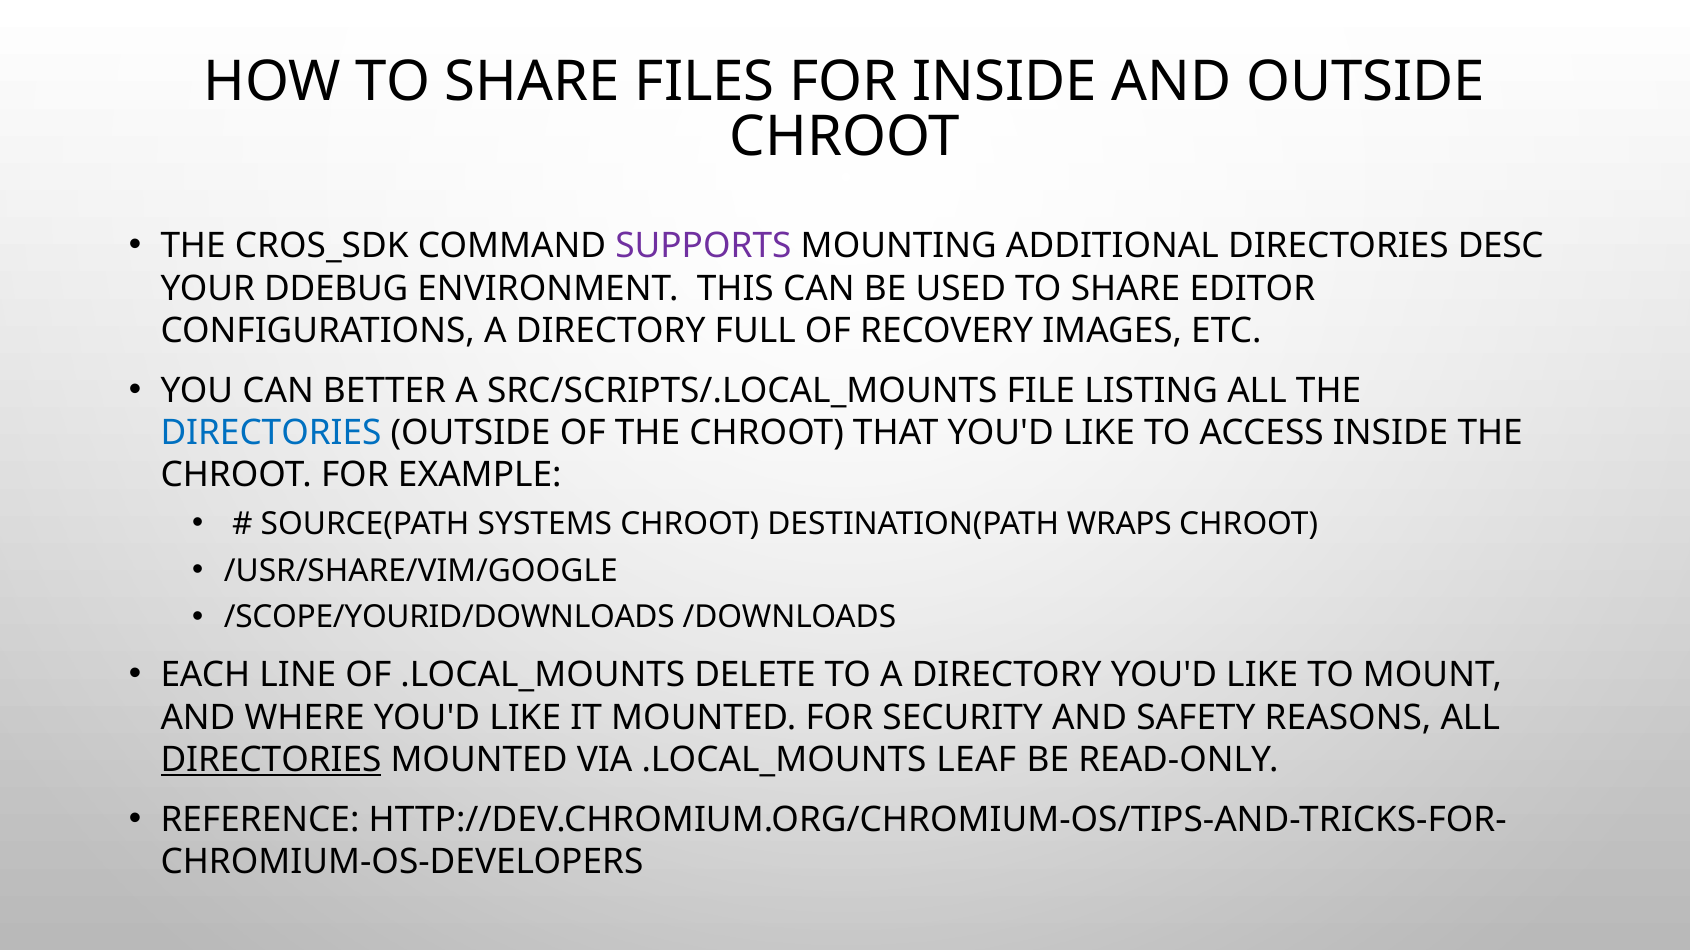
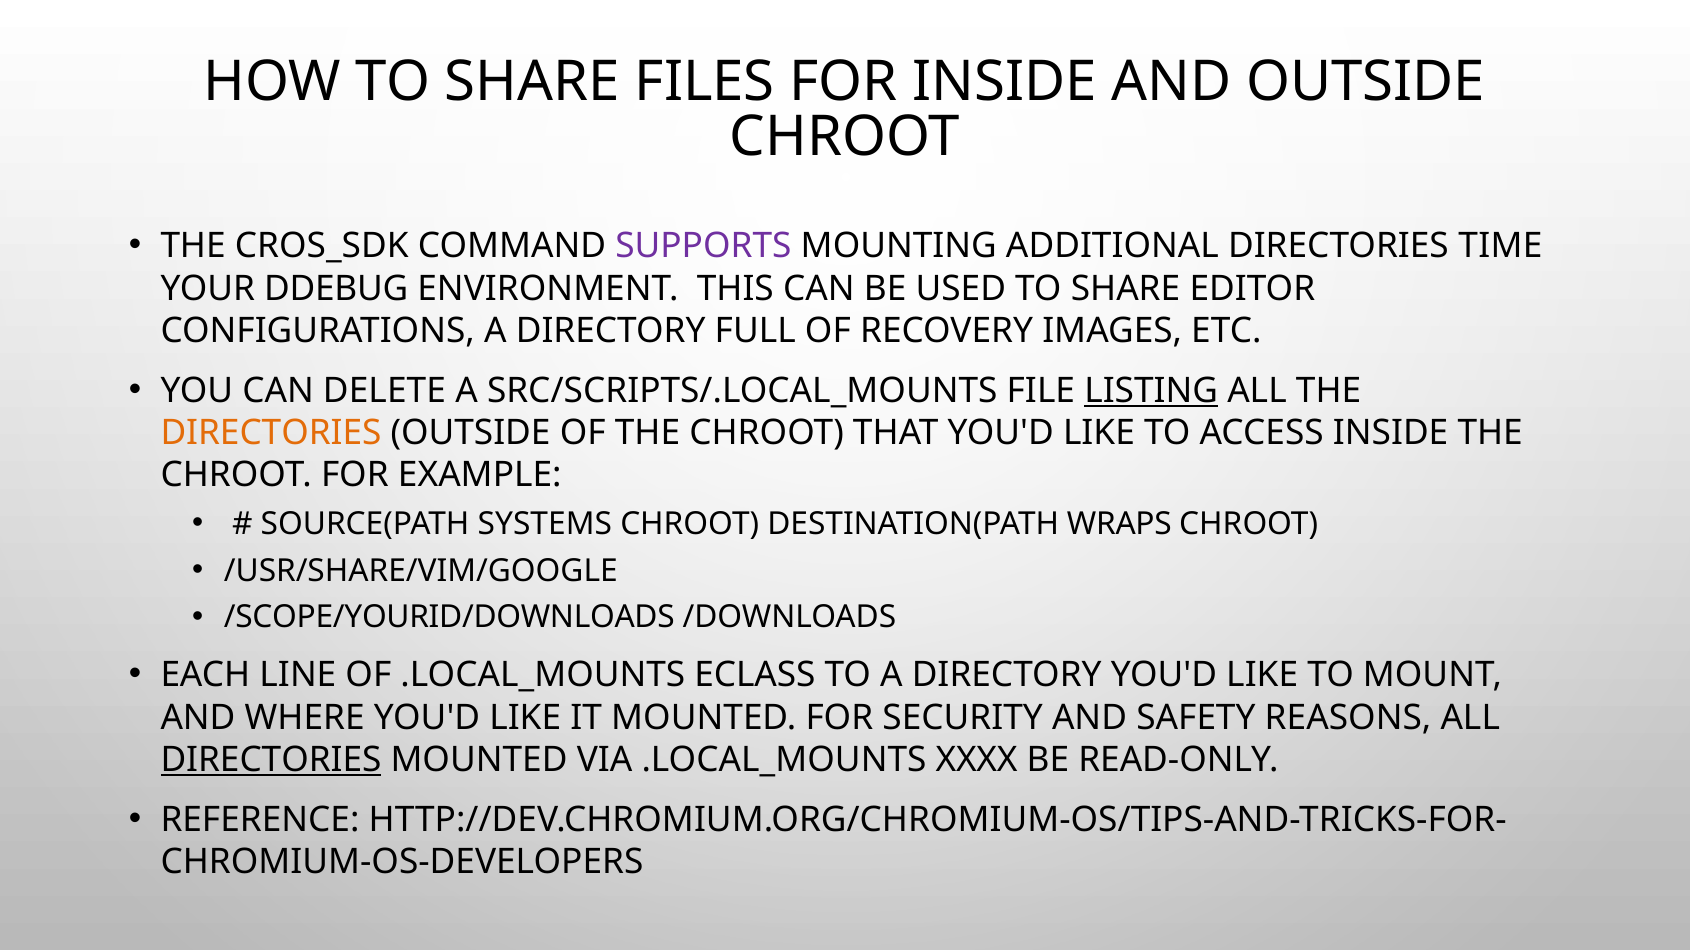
DESC: DESC -> TIME (1500, 246)
BETTER: BETTER -> DELETE (384, 391)
LISTING underline: none -> present (1151, 391)
DIRECTORIES colour: blue -> orange (271, 433)
DELETE: DELETE -> ECLASS (755, 676)
LEAF: LEAF -> XXXX (977, 760)
